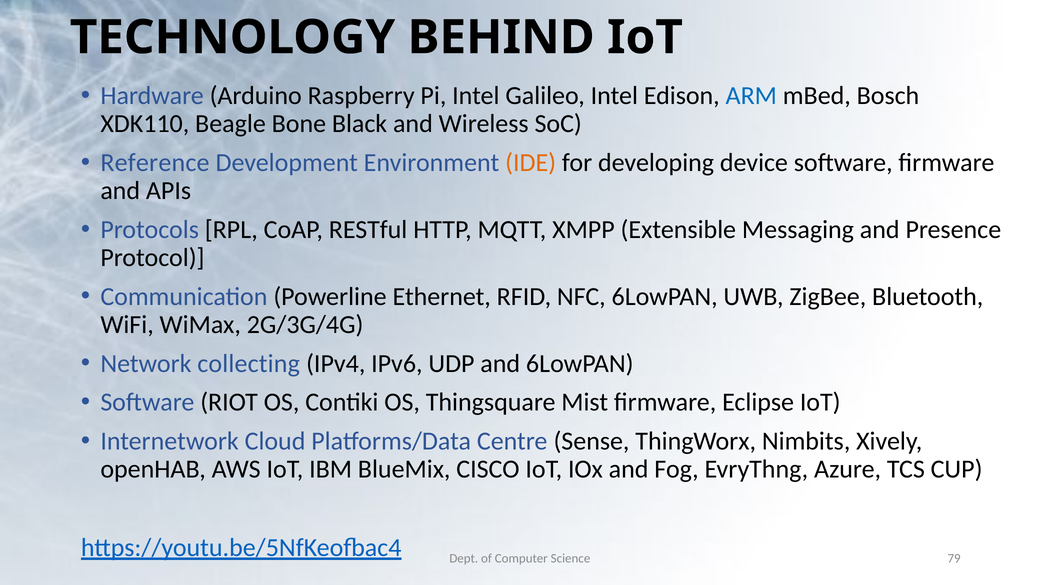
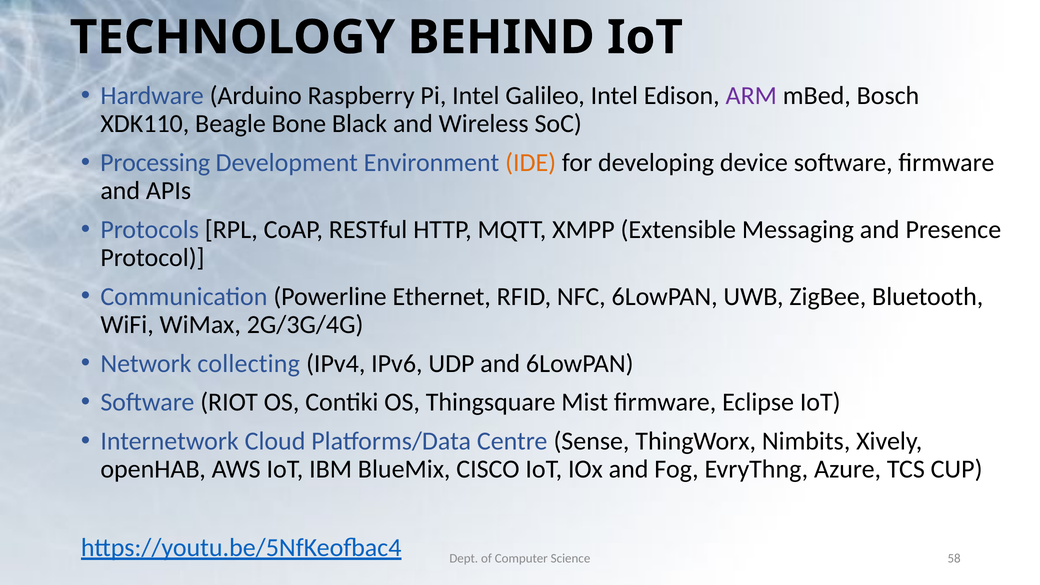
ARM colour: blue -> purple (751, 96)
Reference: Reference -> Processing (155, 162)
79: 79 -> 58 (954, 559)
